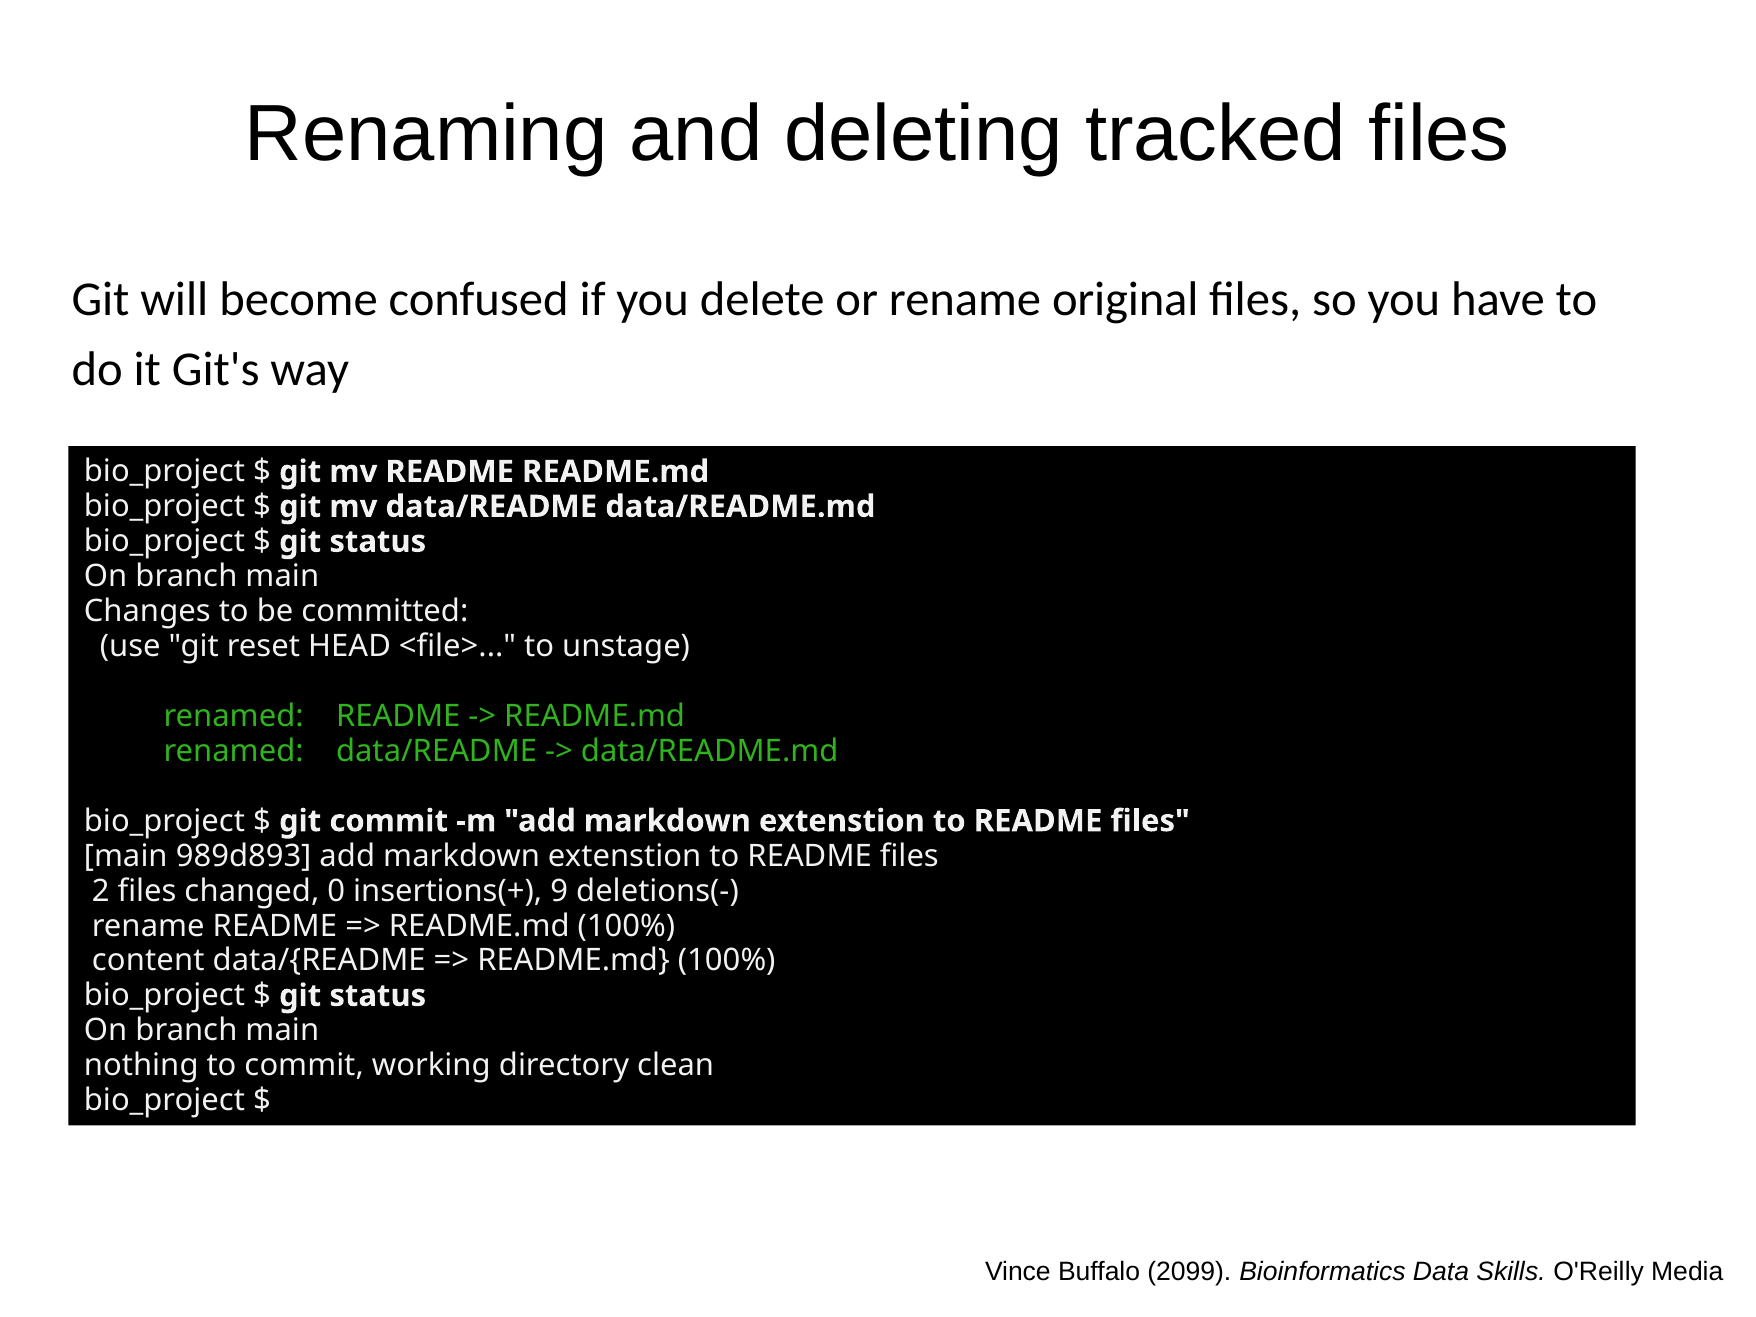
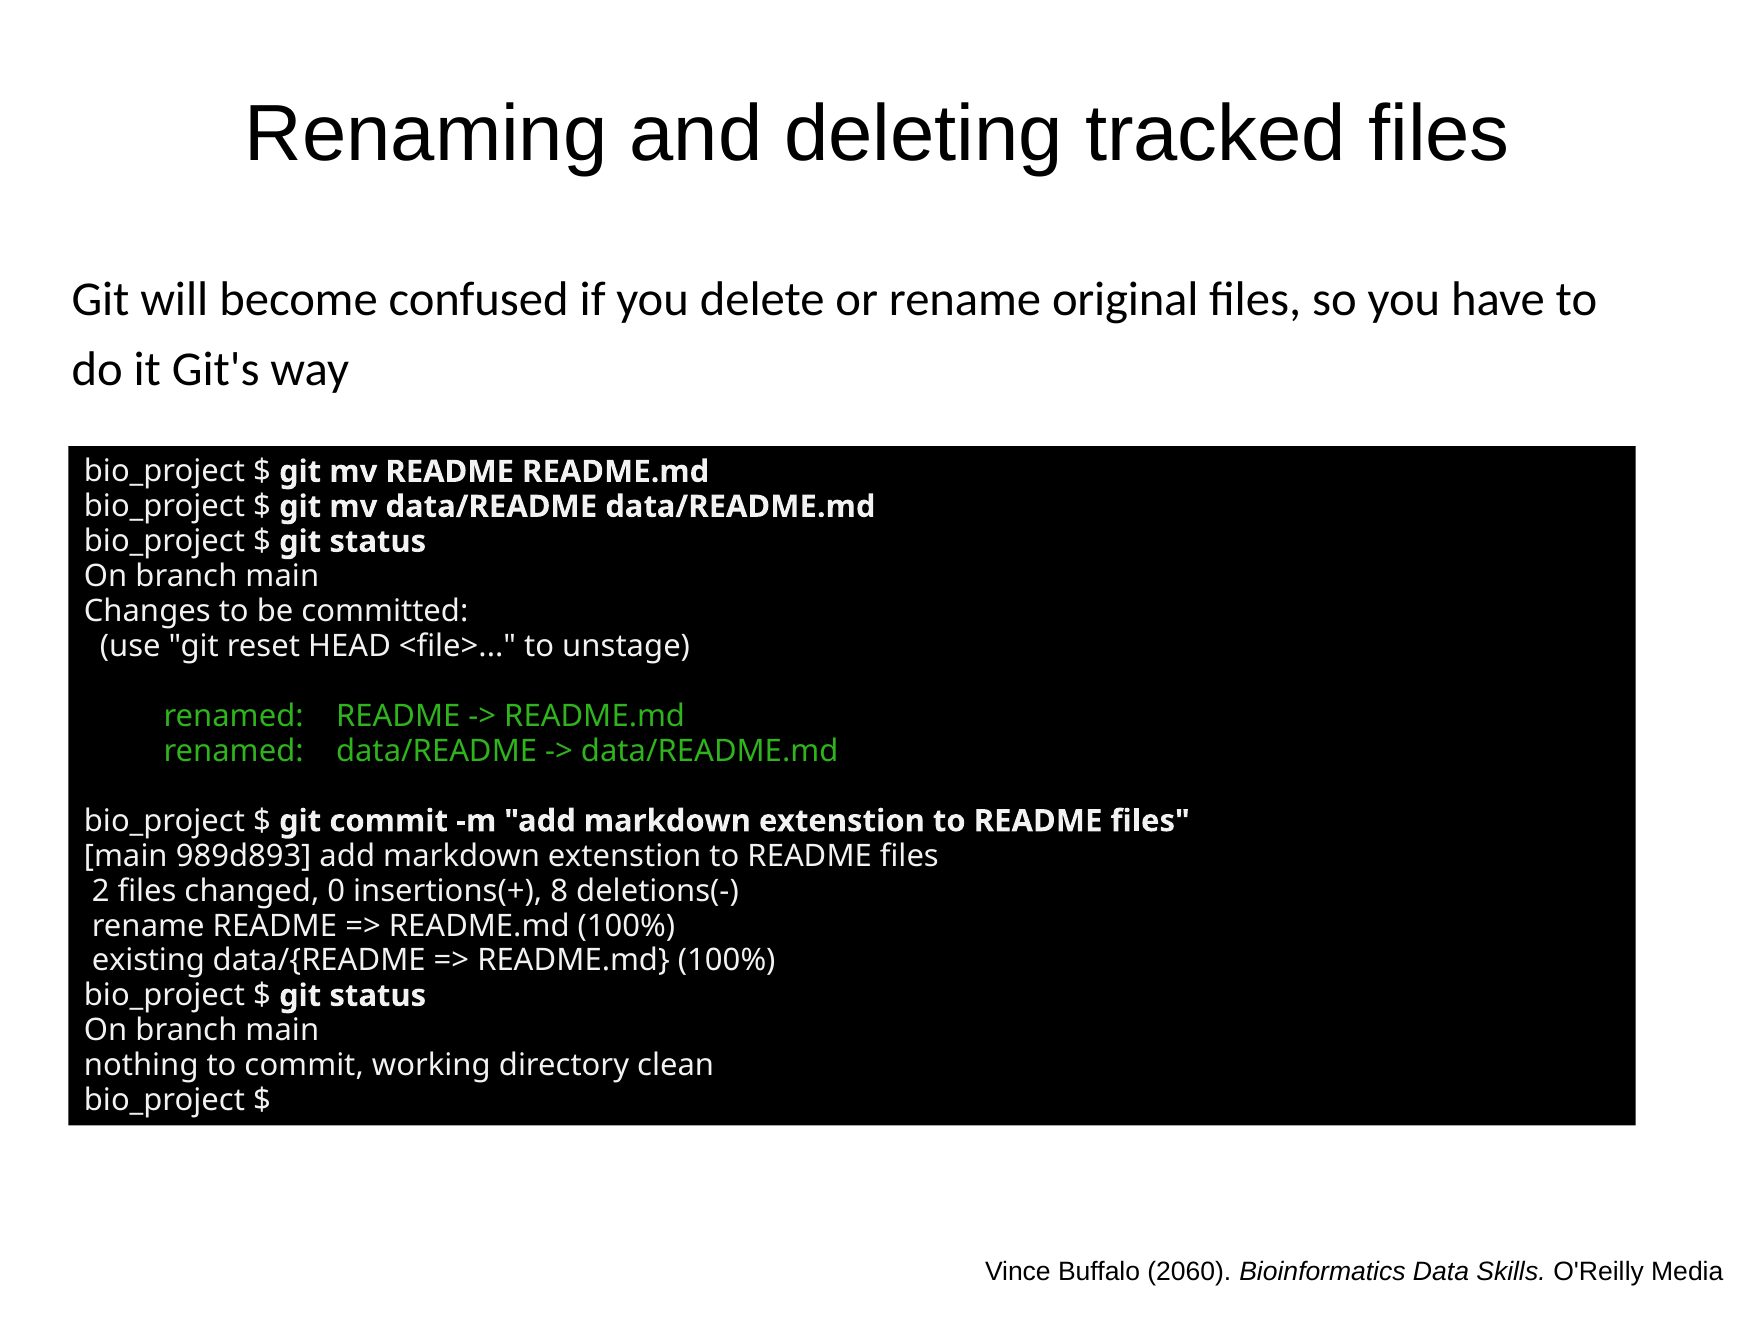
9: 9 -> 8 (559, 891)
content: content -> existing (148, 961)
2099: 2099 -> 2060 (1189, 1272)
